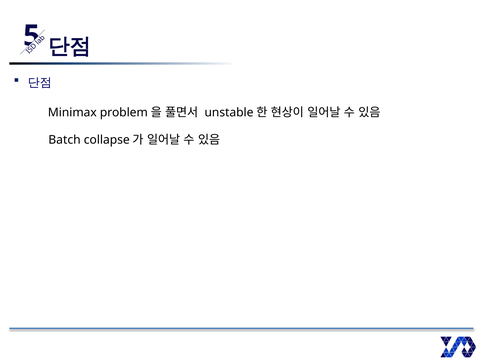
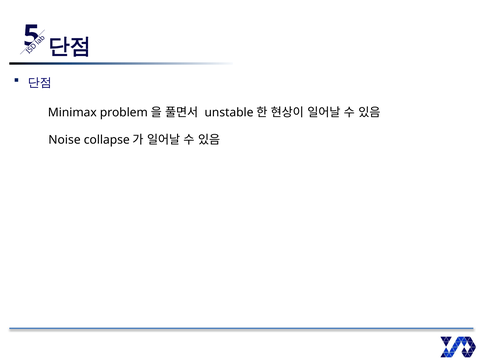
Batch: Batch -> Noise (65, 140)
